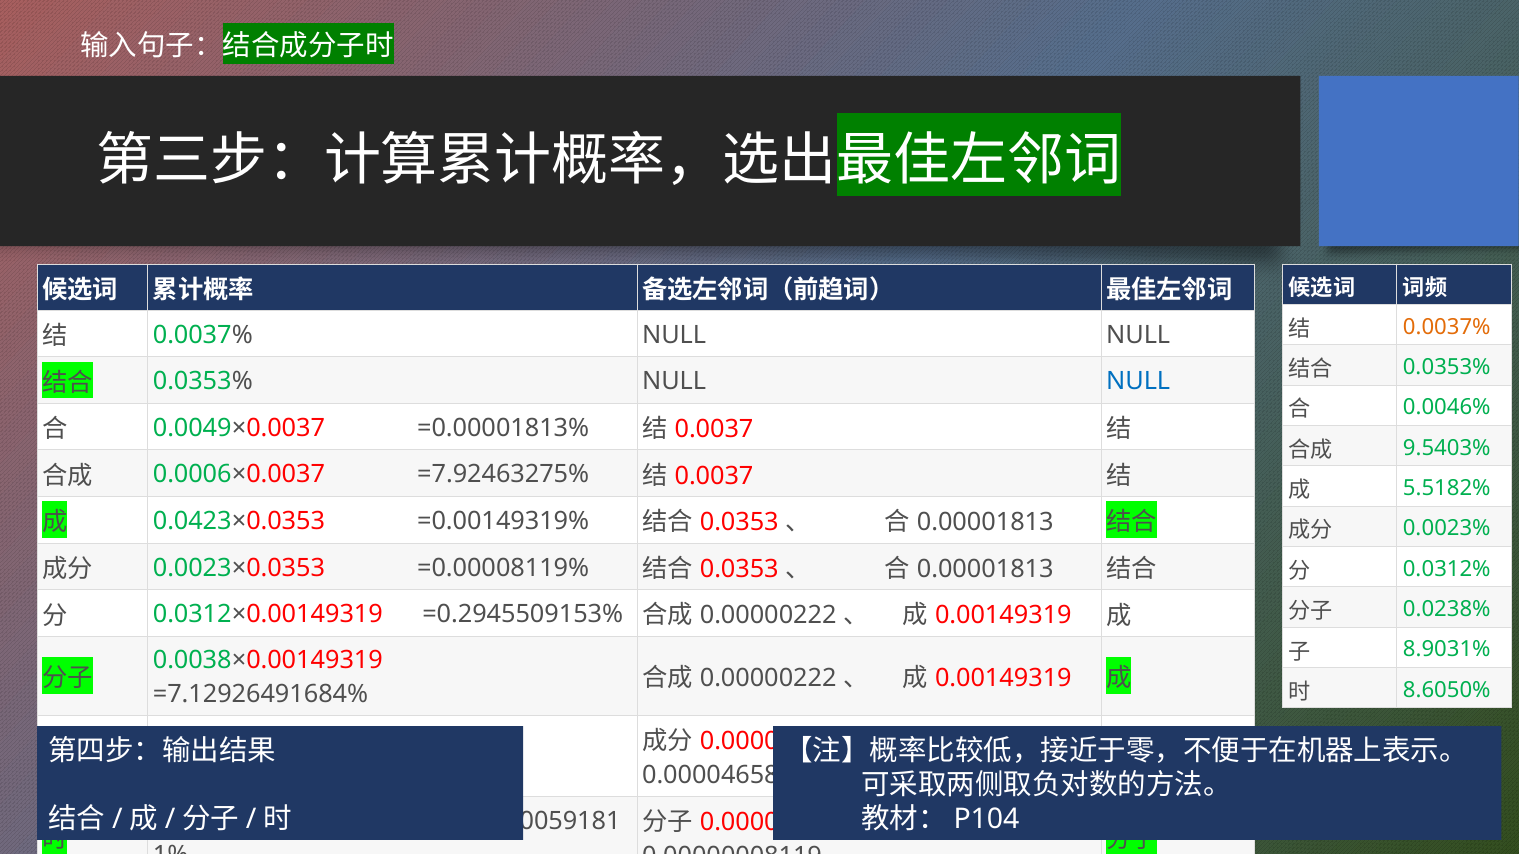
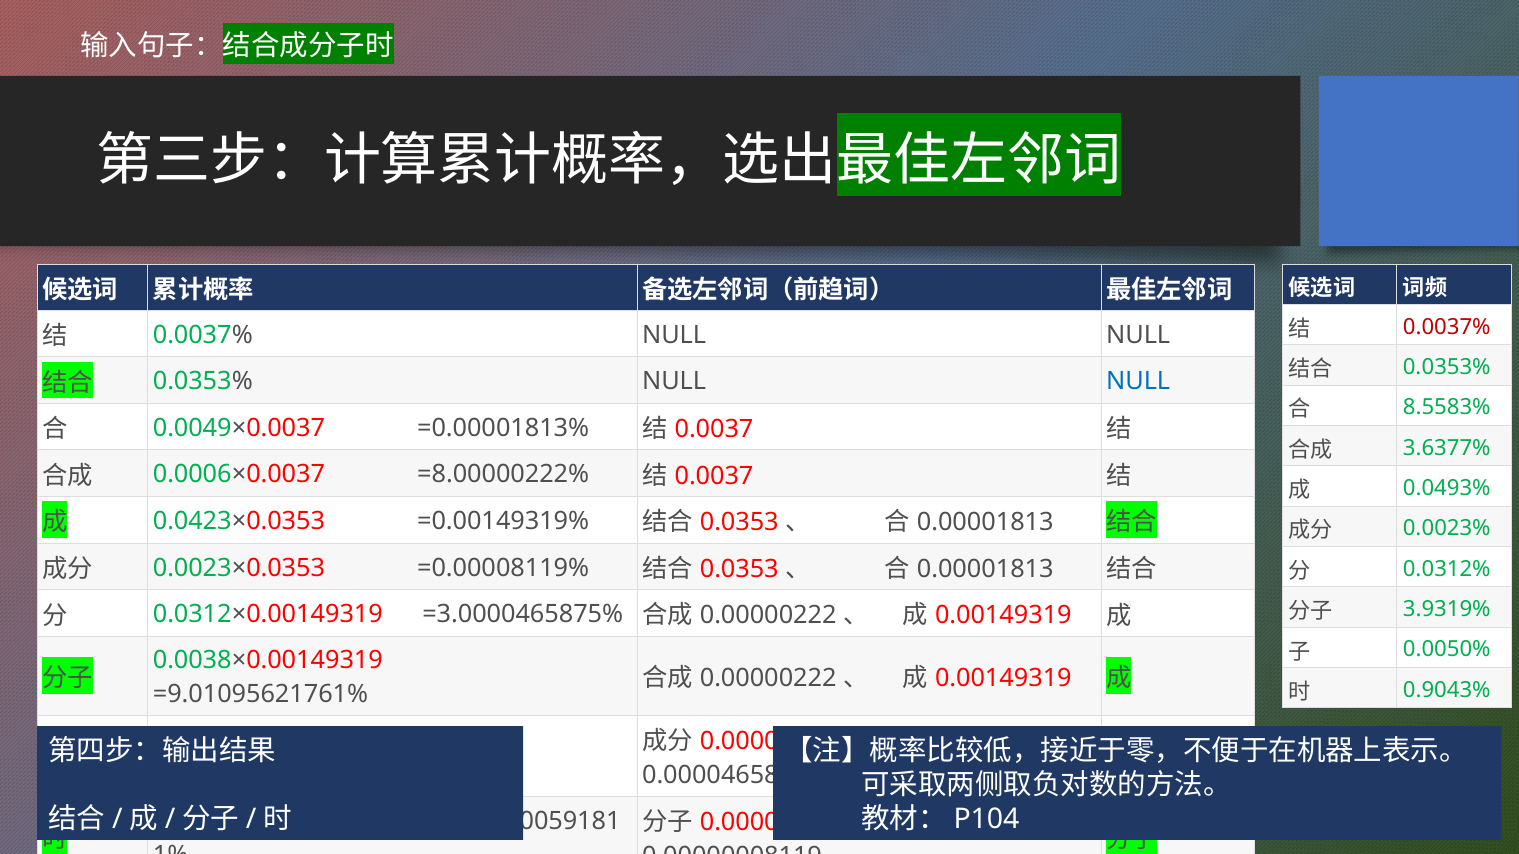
0.0037% colour: orange -> red (1447, 327)
0.0046%: 0.0046% -> 8.5583% (1447, 408)
9.5403%: 9.5403% -> 3.6377% (1447, 448)
=7.92463275%: =7.92463275% -> =8.00000222% (503, 475)
5.5182%: 5.5182% -> 0.0493% (1447, 488)
0.0238%: 0.0238% -> 3.9319% (1447, 610)
=0.2945509153%: =0.2945509153% -> =3.0000465875% (523, 615)
8.9031%: 8.9031% -> 0.0050% (1447, 650)
8.6050%: 8.6050% -> 0.9043% (1447, 690)
=7.12926491684%: =7.12926491684% -> =9.01095621761% (260, 695)
